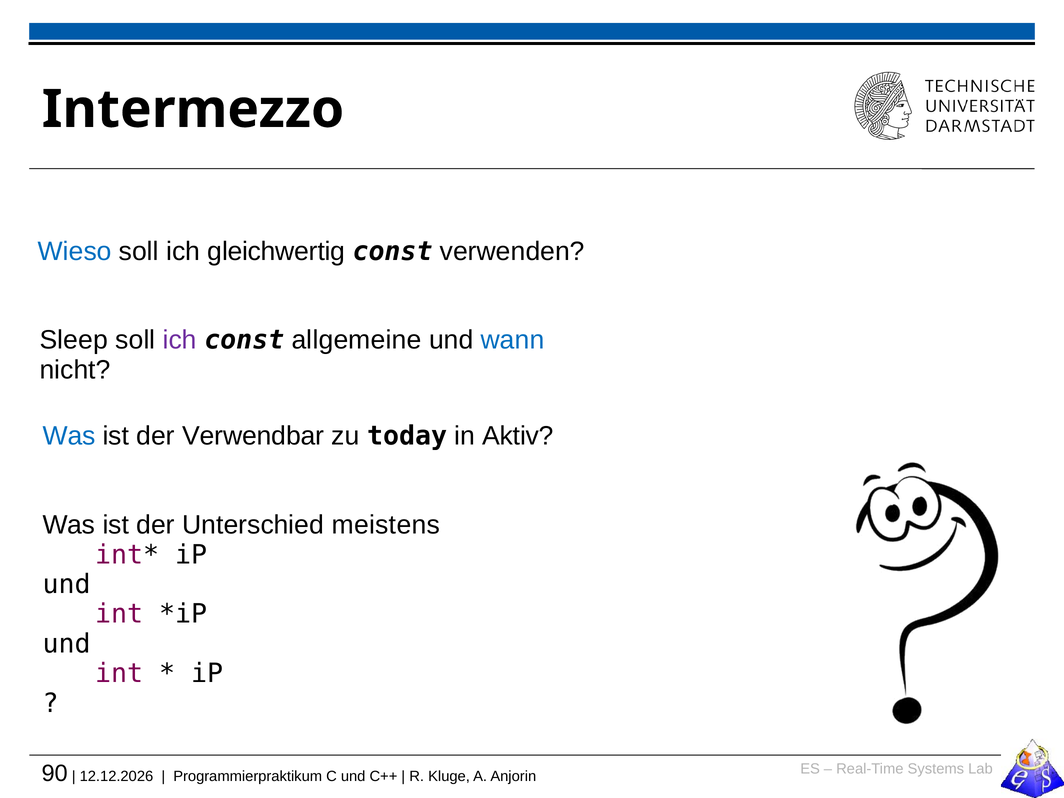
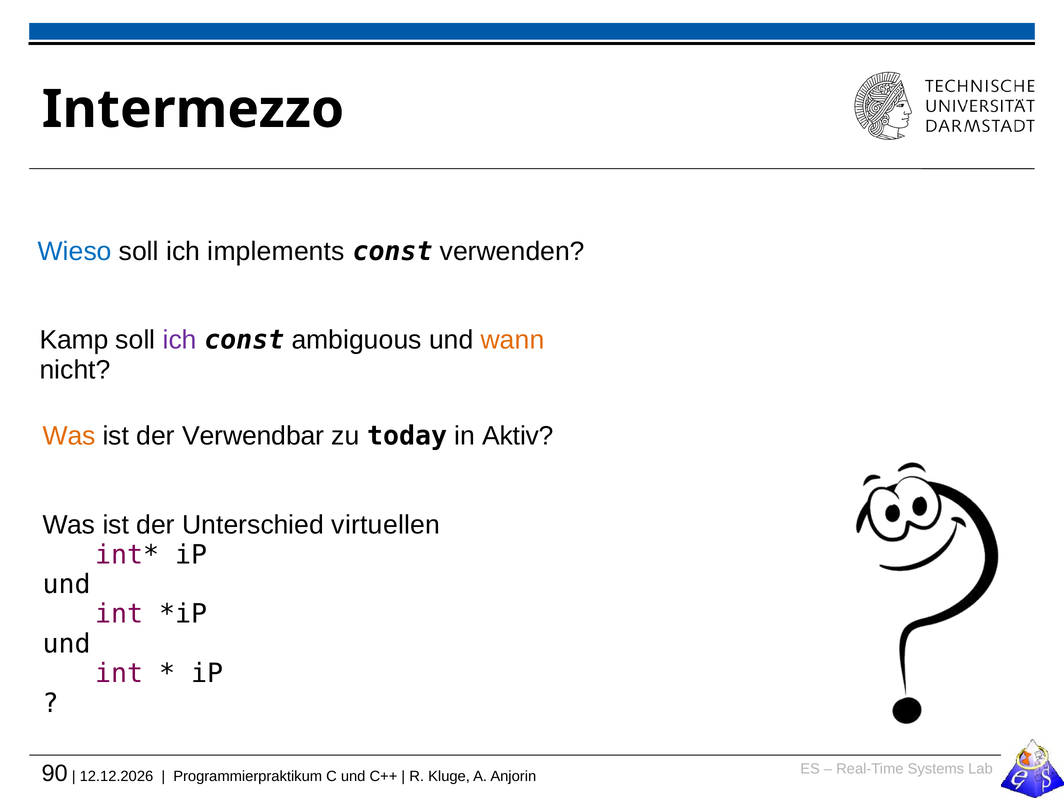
gleichwertig: gleichwertig -> implements (276, 251)
Sleep: Sleep -> Kamp (74, 340)
allgemeine: allgemeine -> ambiguous (357, 340)
wann colour: blue -> orange (513, 340)
Was colour: blue -> orange (69, 436)
meistens: meistens -> virtuellen (386, 525)
